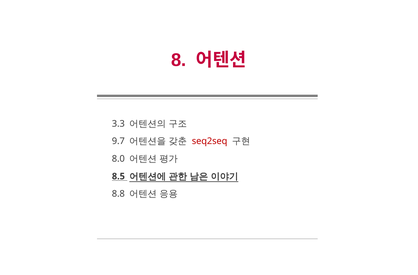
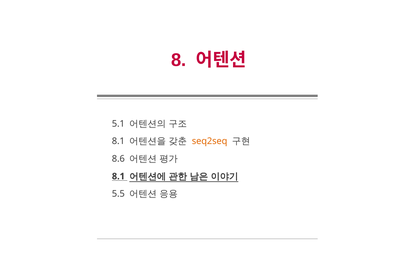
3.3: 3.3 -> 5.1 (118, 124)
9.7: 9.7 -> 8.1 (118, 141)
seq2seq colour: red -> orange (210, 141)
8.0: 8.0 -> 8.6 (118, 159)
8.5: 8.5 -> 8.1 (118, 176)
8.8: 8.8 -> 5.5 (118, 194)
